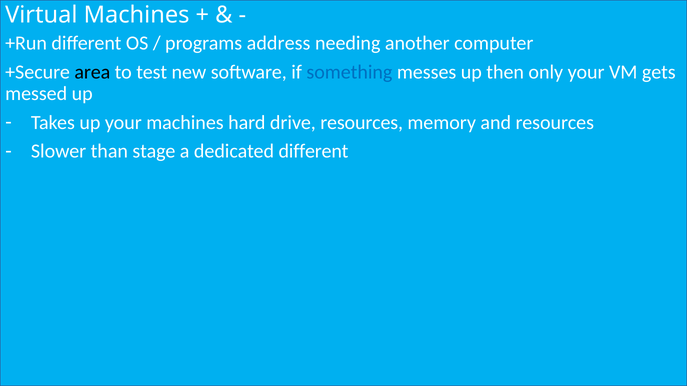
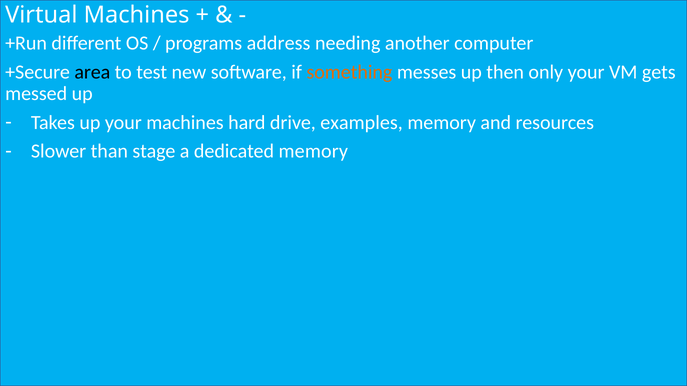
something colour: blue -> orange (349, 72)
drive resources: resources -> examples (362, 123)
dedicated different: different -> memory (313, 151)
